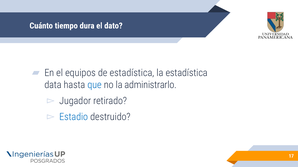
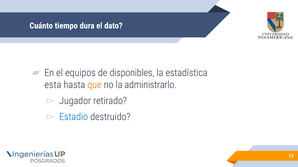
de estadística: estadística -> disponibles (132, 73)
data: data -> esta (53, 85)
que colour: blue -> orange (95, 85)
